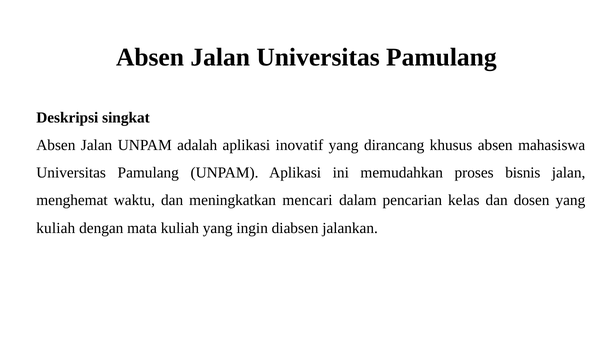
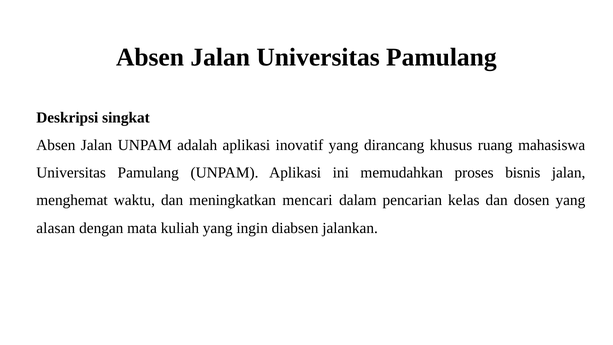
khusus absen: absen -> ruang (495, 145)
kuliah: kuliah -> alasan (56, 228)
